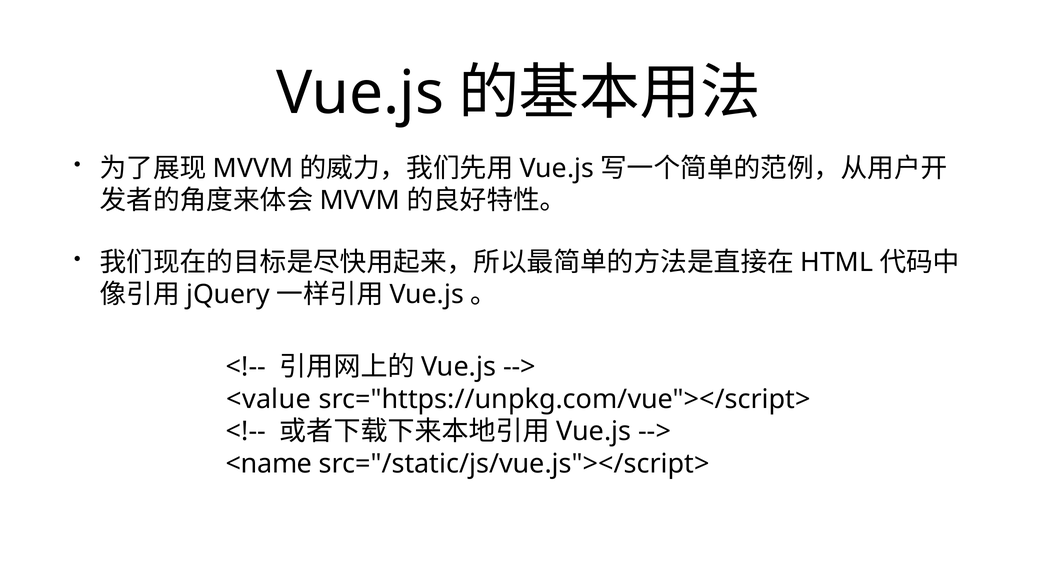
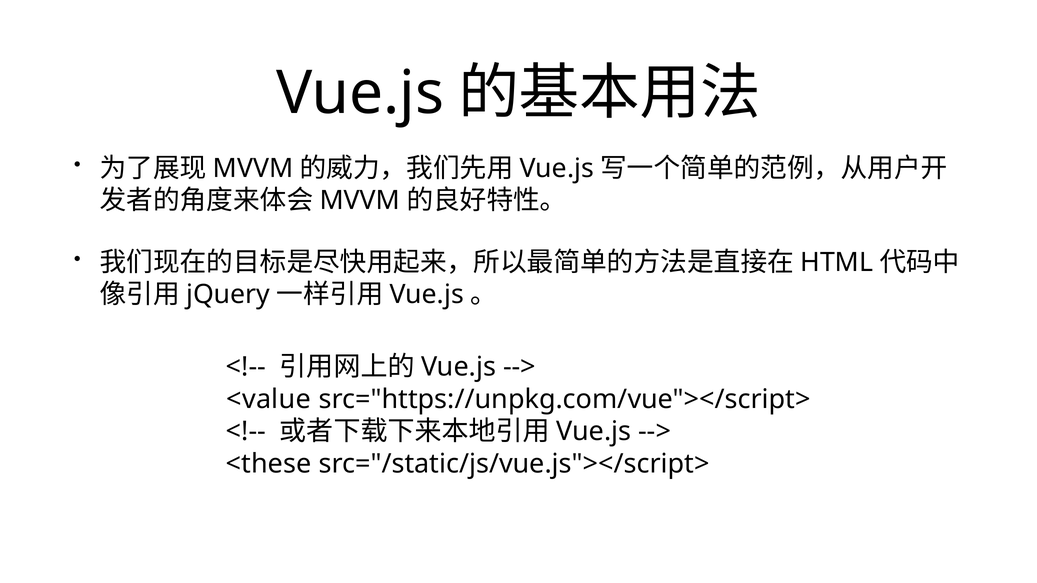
<name: <name -> <these (269, 464)
